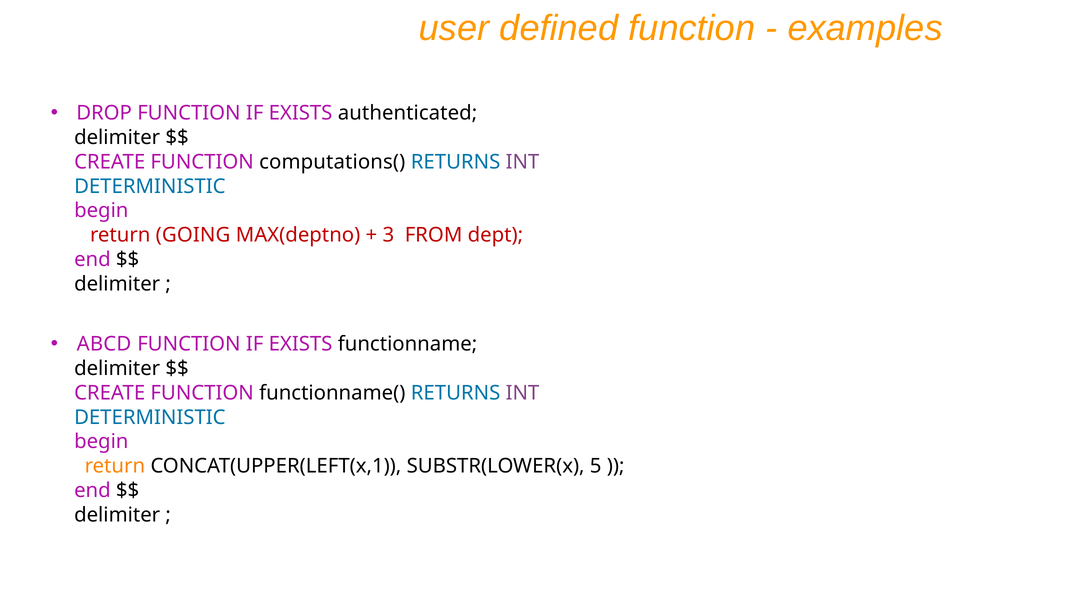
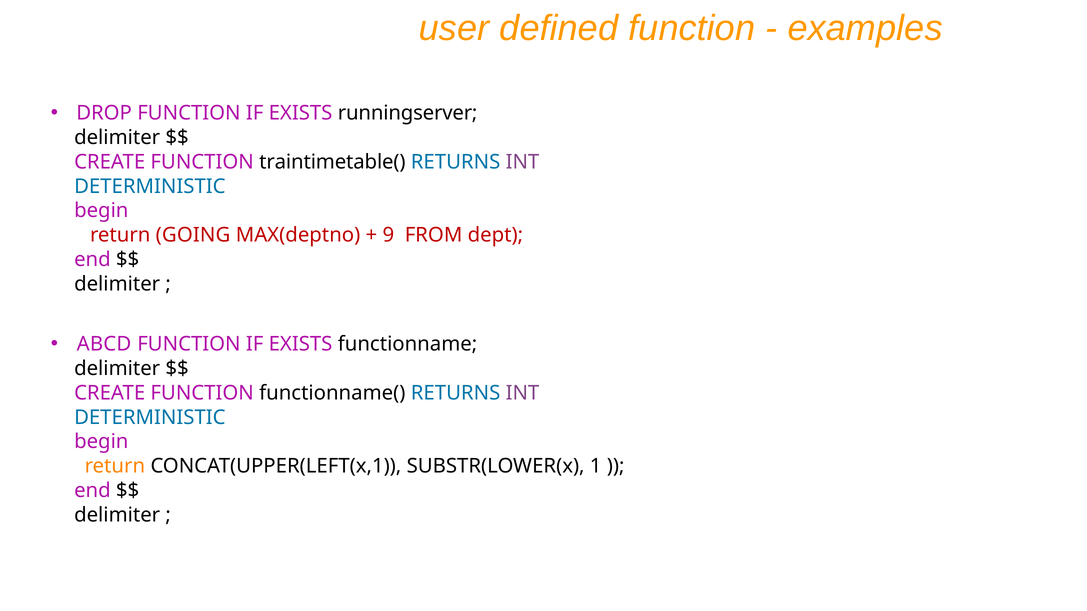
authenticated: authenticated -> runningserver (408, 113)
computations(: computations( -> traintimetable( (332, 162)
3: 3 -> 9 (388, 235)
5: 5 -> 1 (596, 466)
